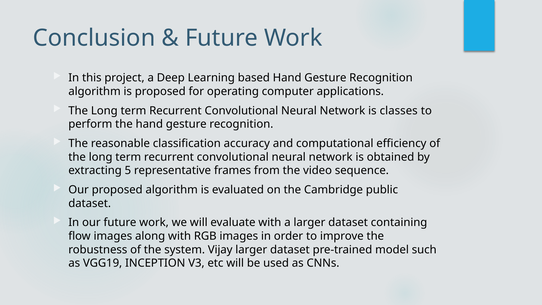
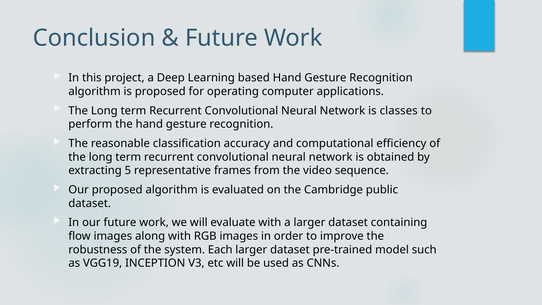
Vijay: Vijay -> Each (220, 250)
